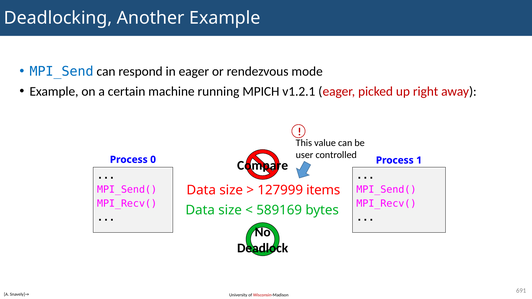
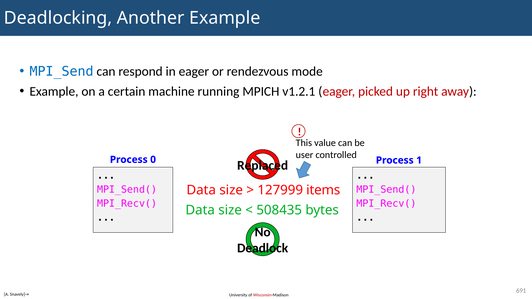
Compare: Compare -> Replaced (263, 166)
589169: 589169 -> 508435 (279, 210)
